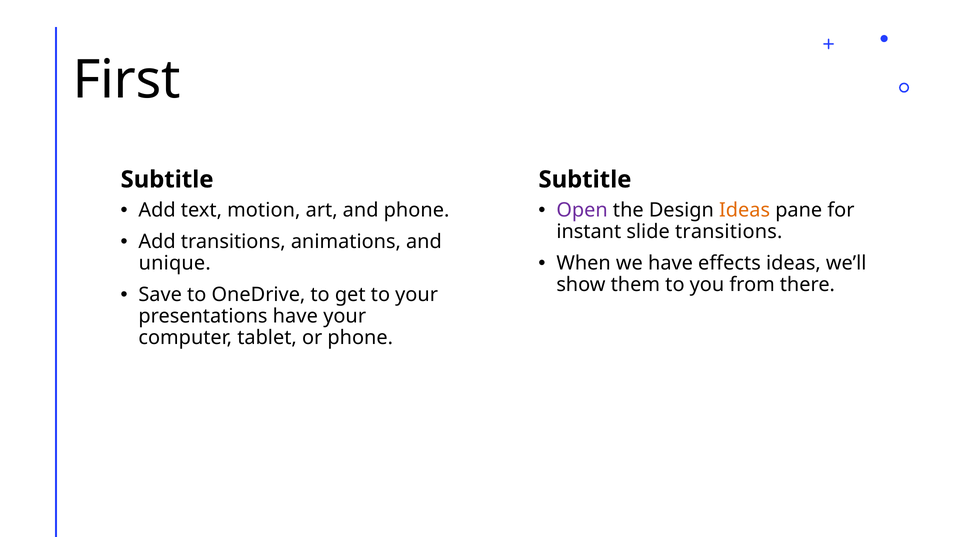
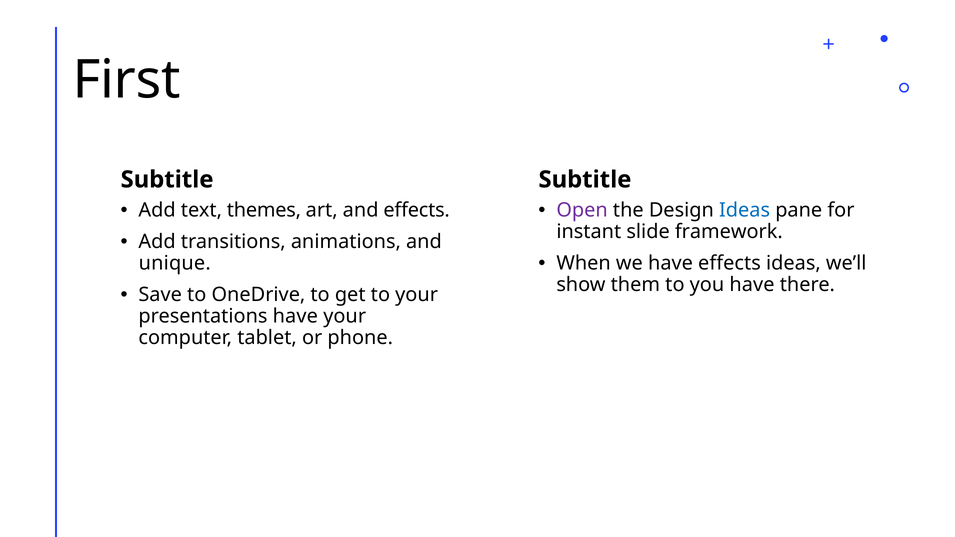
motion: motion -> themes (264, 210)
and phone: phone -> effects (417, 210)
Ideas colour: orange -> blue (745, 210)
slide transitions: transitions -> framework (729, 232)
you from: from -> have (752, 285)
